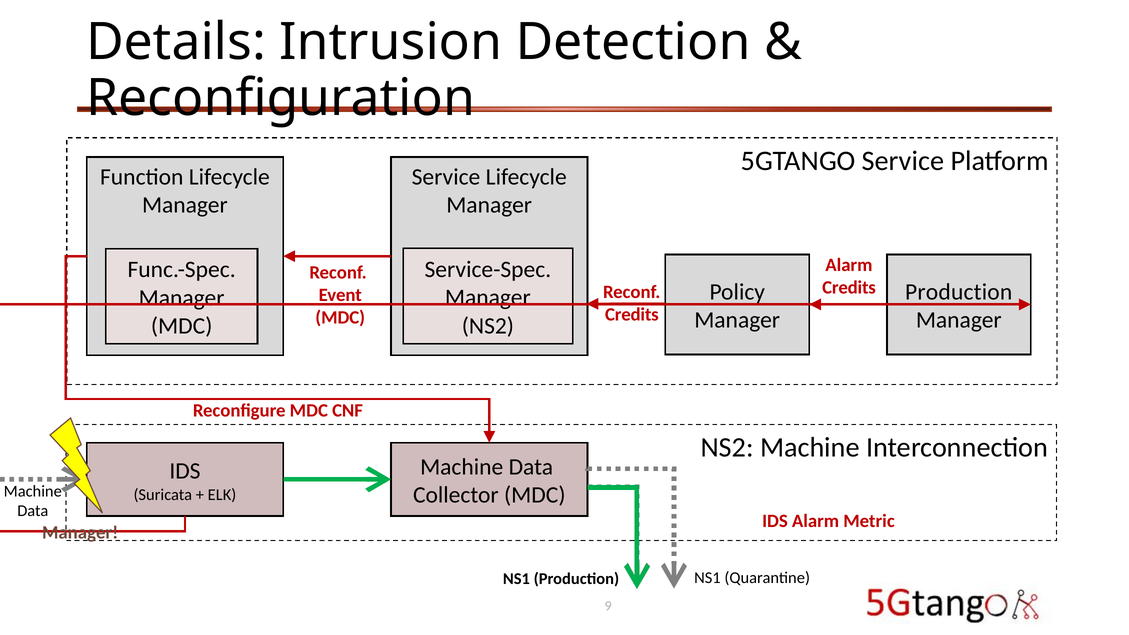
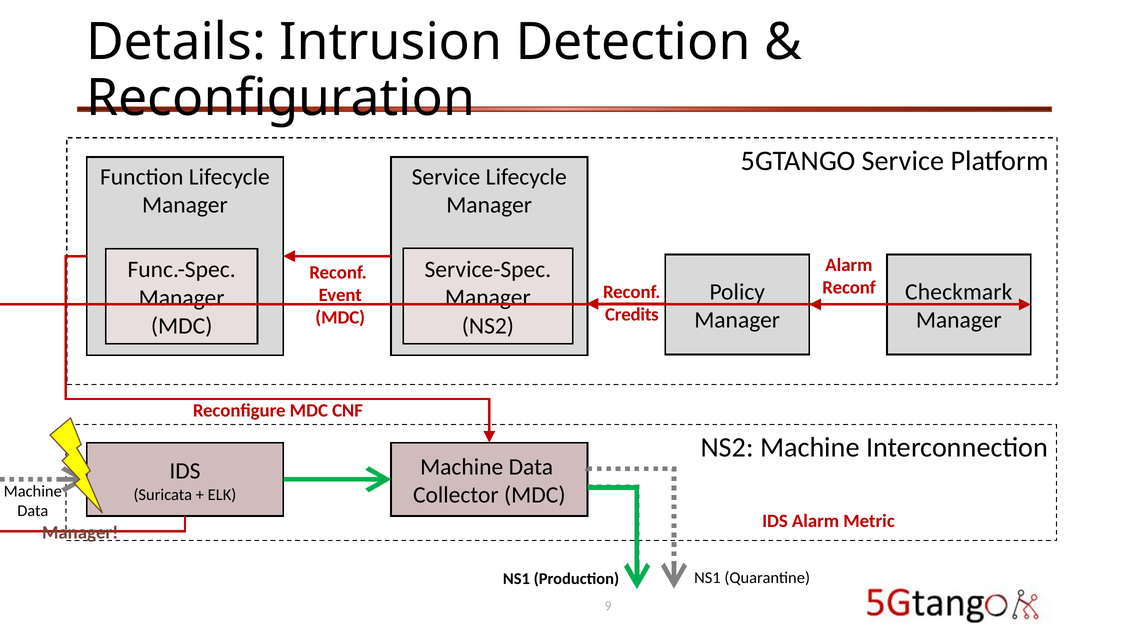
Credits: Credits -> Reconf (849, 288)
Production: Production -> Checkmark (959, 292)
